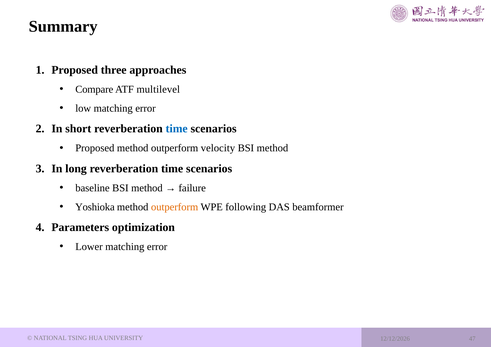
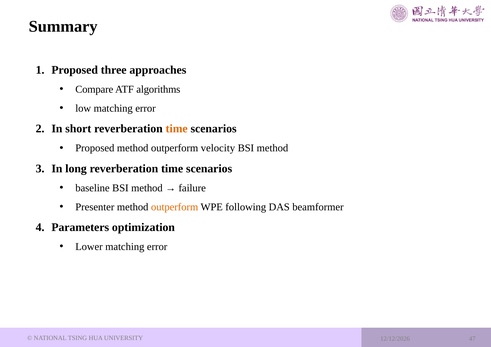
multilevel: multilevel -> algorithms (158, 89)
time colour: blue -> orange (177, 129)
Yoshioka: Yoshioka -> Presenter (95, 207)
